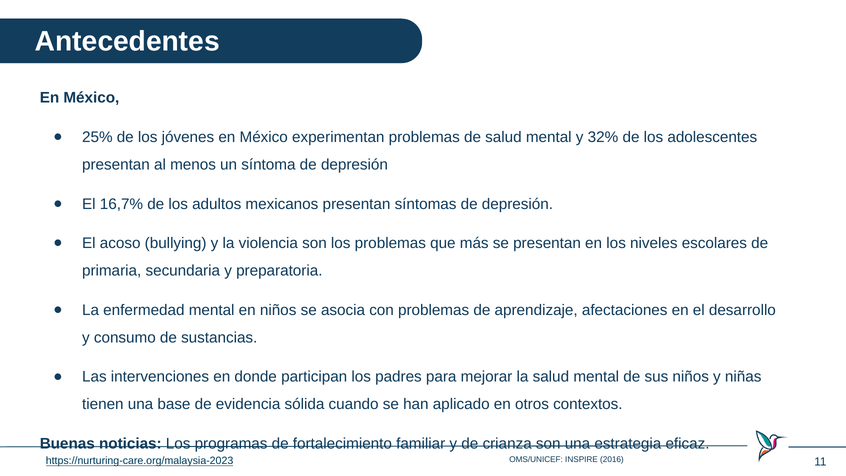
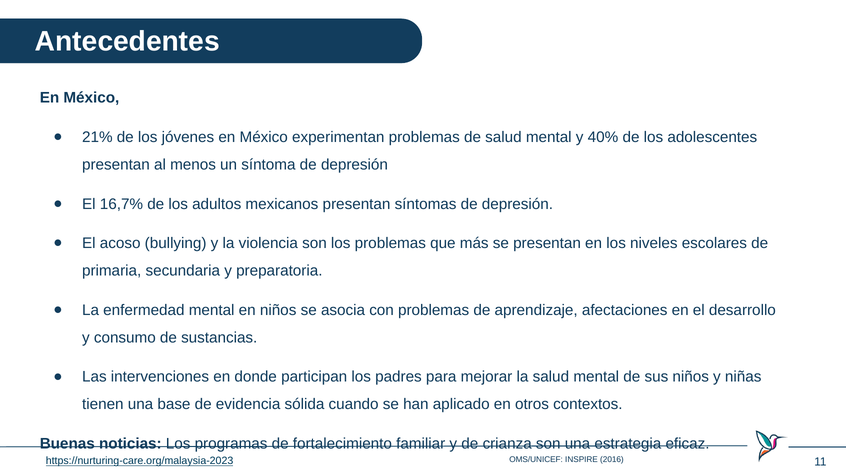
25%: 25% -> 21% (97, 137)
32%: 32% -> 40% (603, 137)
